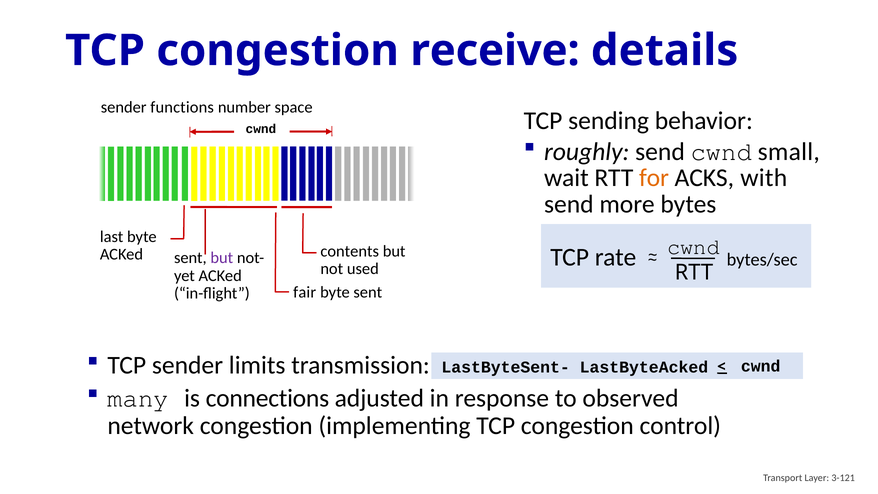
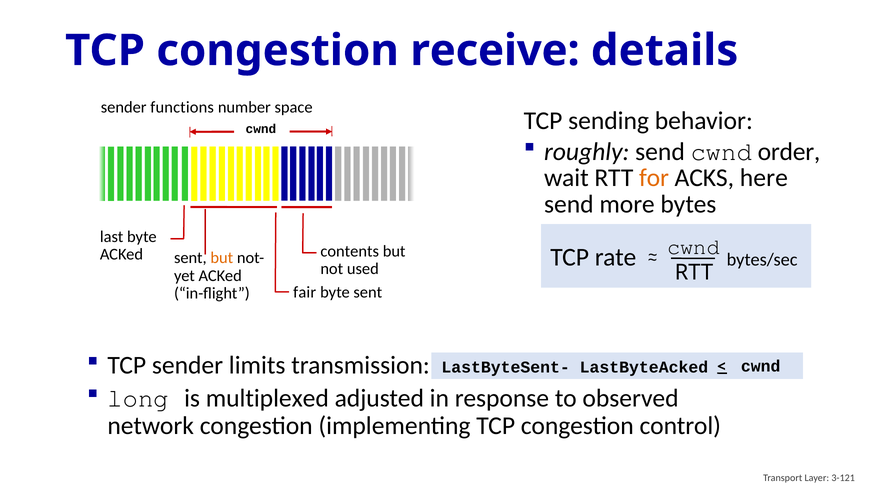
small: small -> order (789, 152)
with: with -> here (764, 178)
but colour: purple -> orange (222, 258)
many: many -> long (138, 398)
connections: connections -> multiplexed (267, 398)
